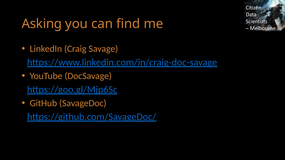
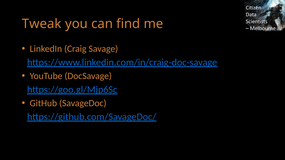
Asking: Asking -> Tweak (42, 24)
